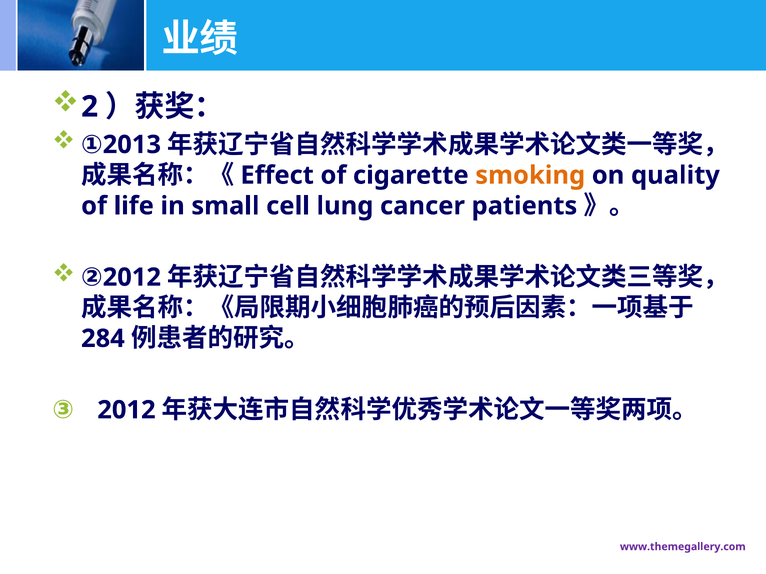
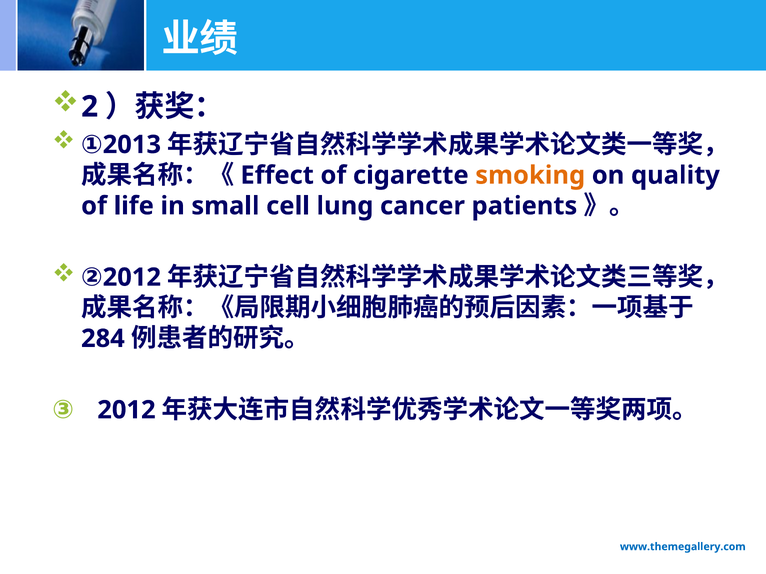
www.themegallery.com colour: purple -> blue (683, 547)
